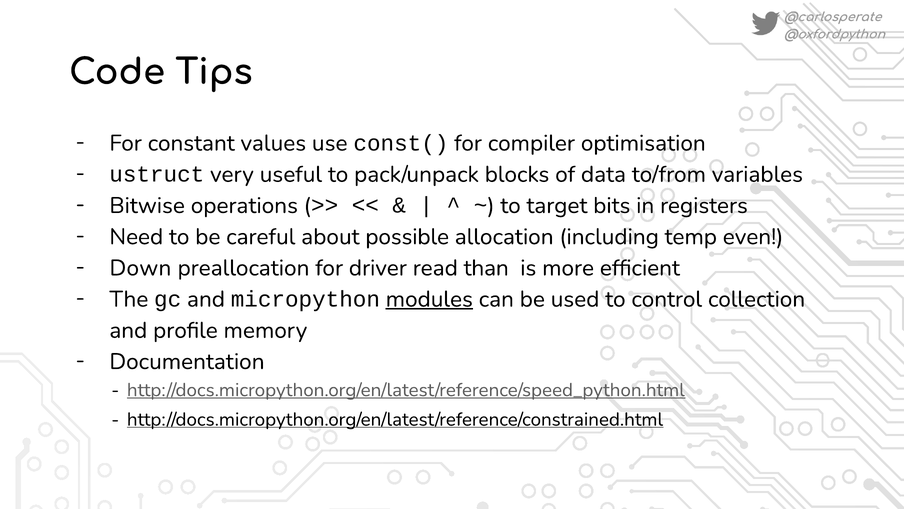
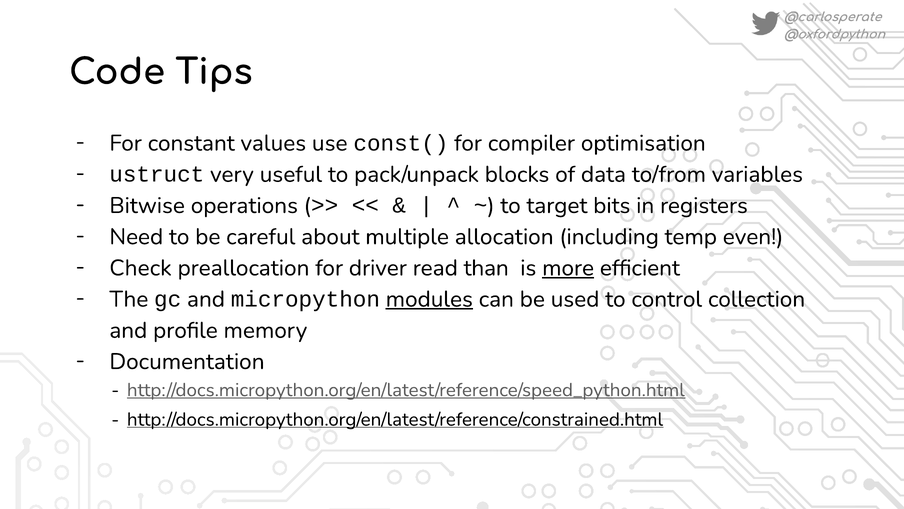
possible: possible -> multiple (407, 237)
Down: Down -> Check (140, 268)
more underline: none -> present (568, 268)
